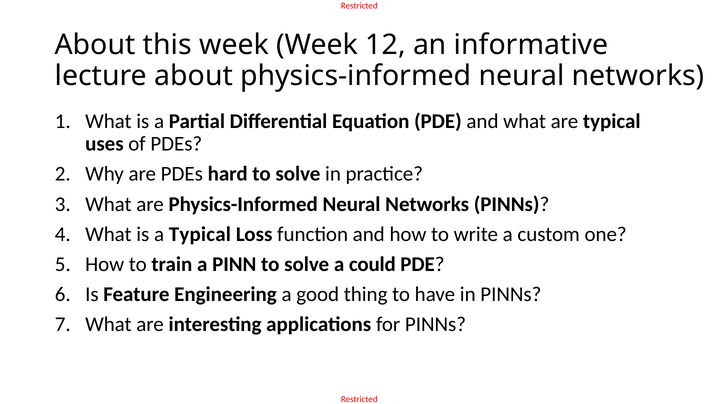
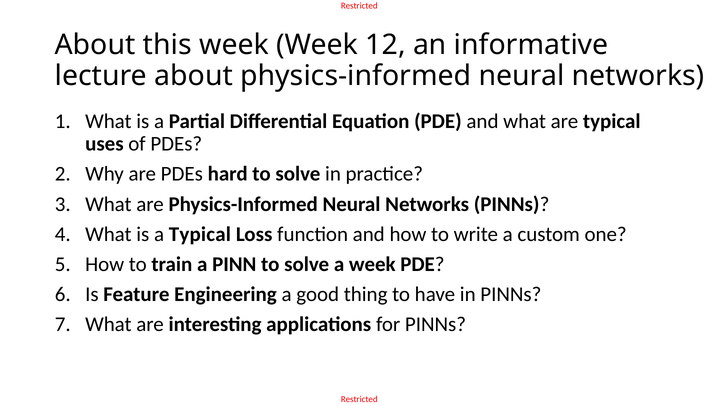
a could: could -> week (372, 265)
